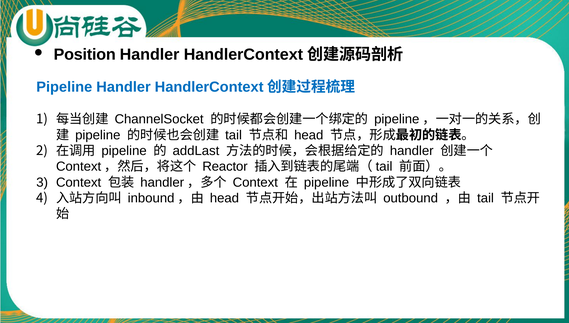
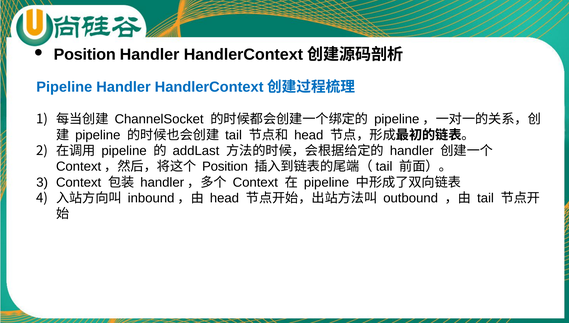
Reactor: Reactor -> Position (225, 166)
